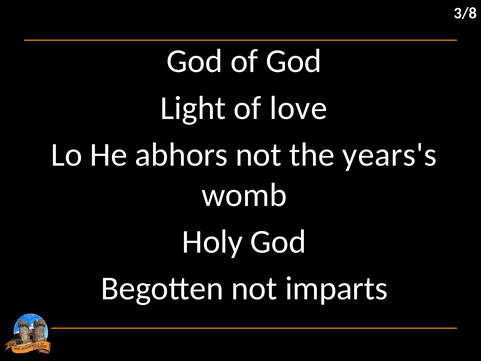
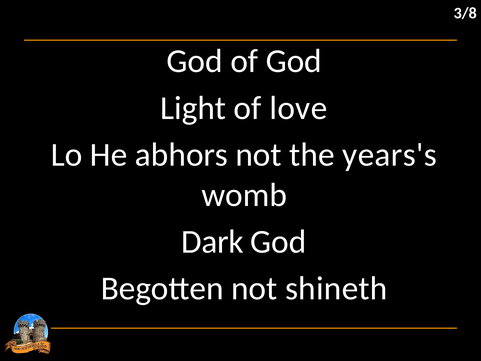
Holy: Holy -> Dark (212, 242)
imparts: imparts -> shineth (336, 288)
